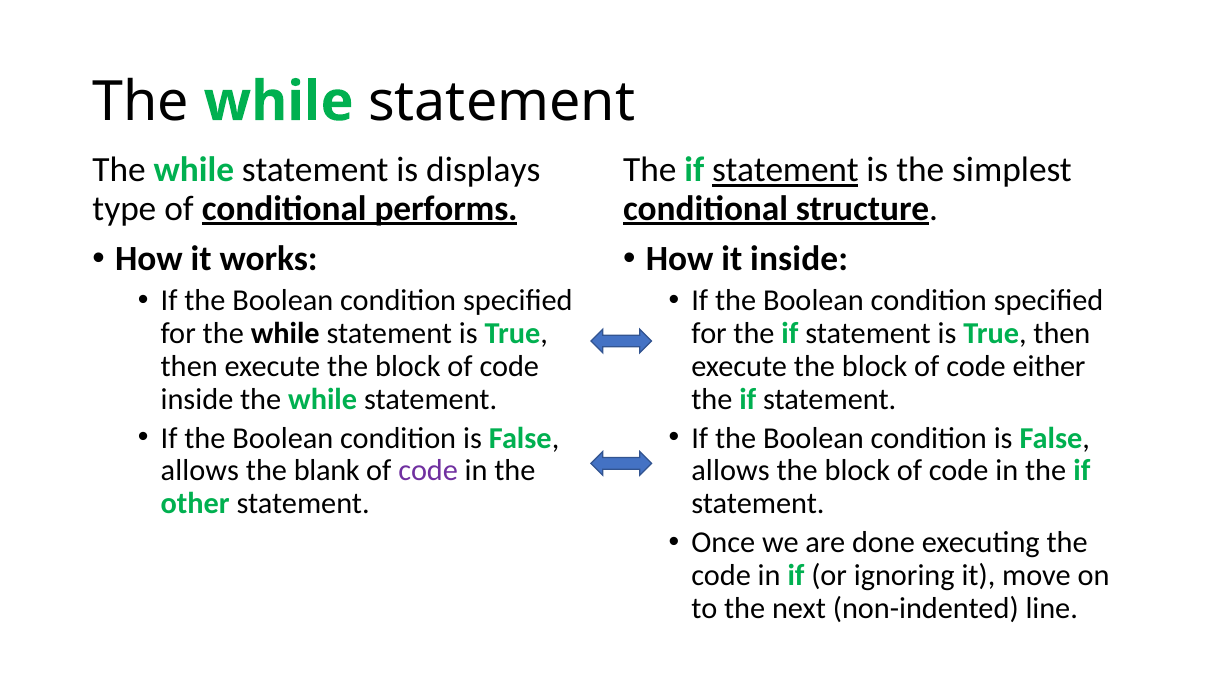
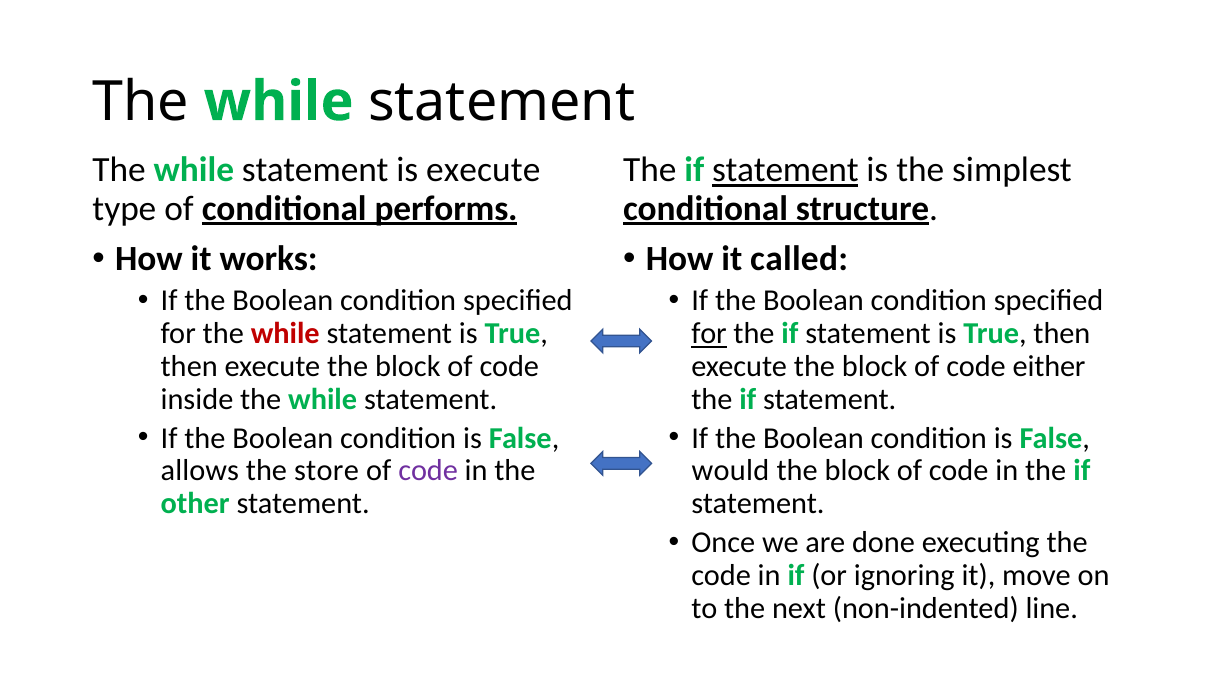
is displays: displays -> execute (483, 170)
it inside: inside -> called (799, 259)
while colour: black -> red (285, 334)
for underline: none -> present (709, 334)
blank: blank -> store (326, 471)
allows: allows -> would (730, 471)
